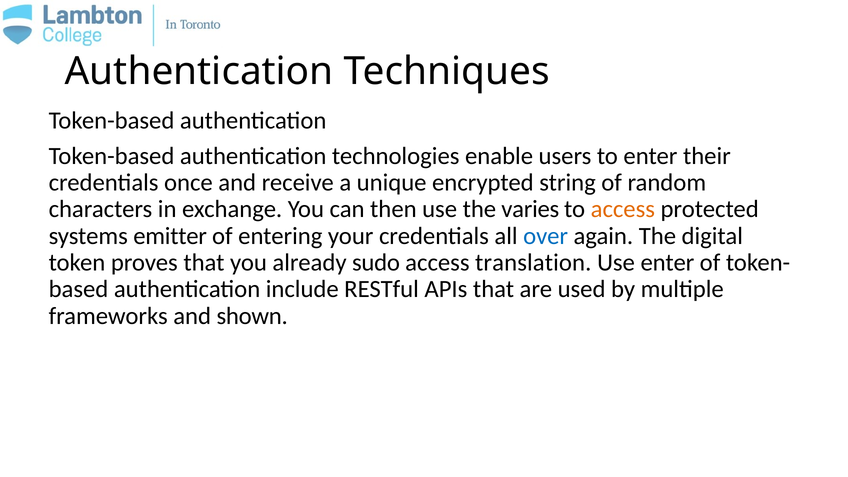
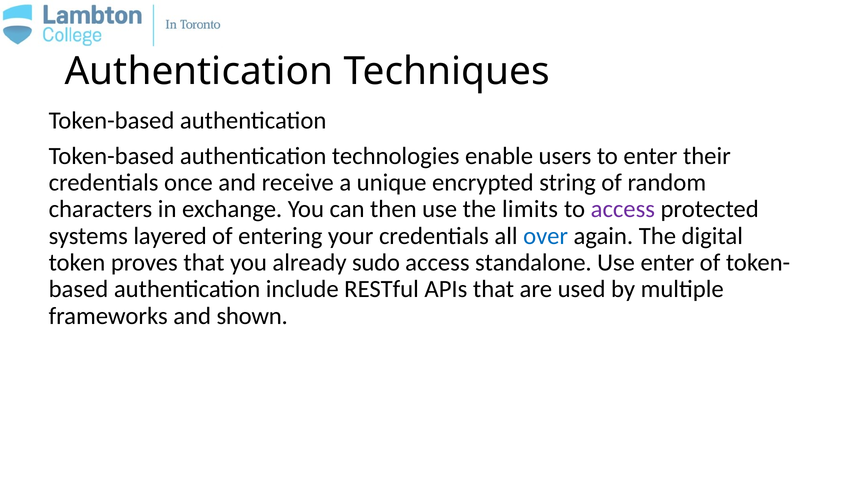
varies: varies -> limits (530, 209)
access colour: orange -> purple (623, 209)
emitter: emitter -> layered (170, 236)
translation: translation -> standalone (533, 263)
